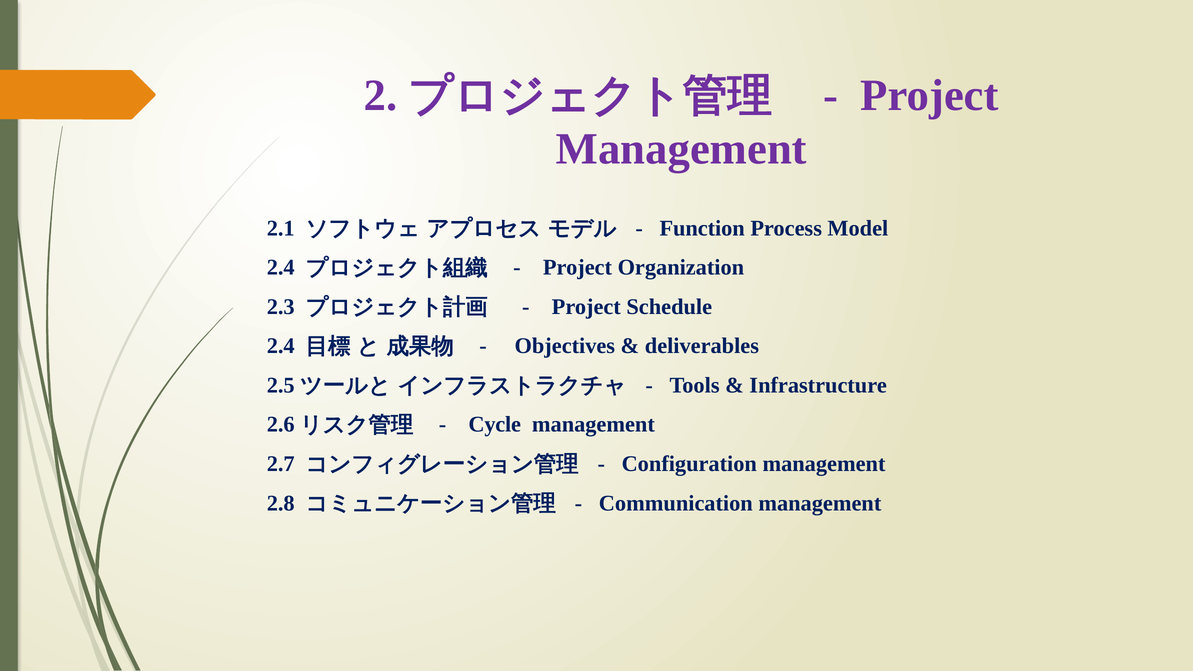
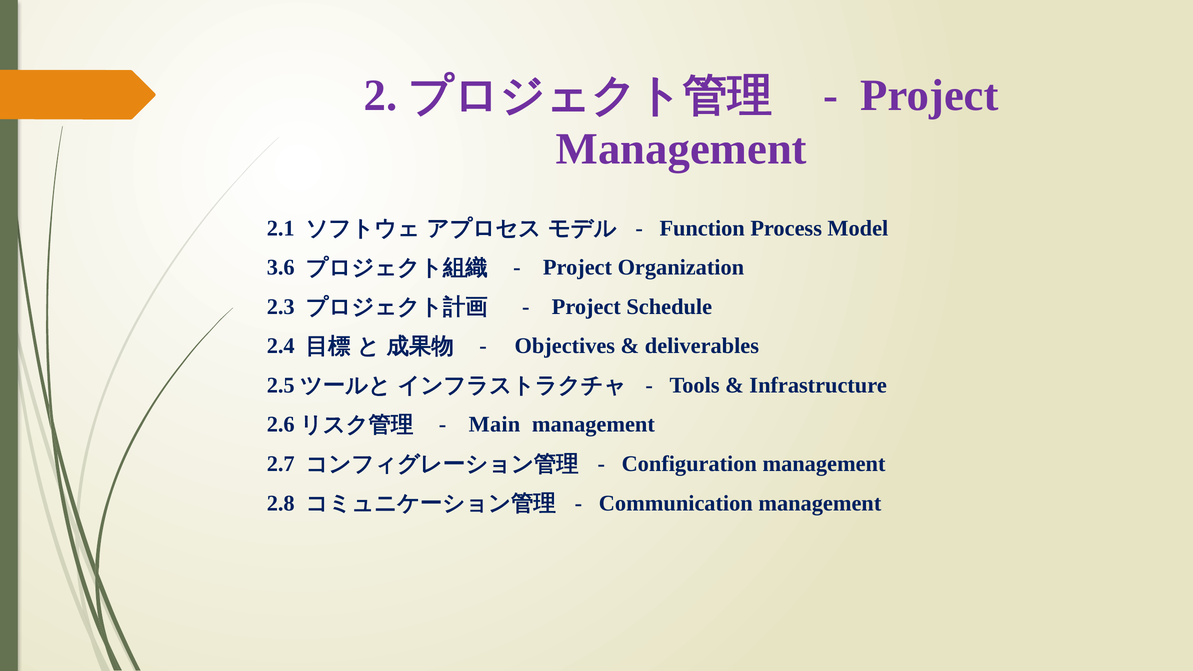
2.4: 2.4 -> 3.6 (281, 268)
Cycle: Cycle -> Main (494, 425)
